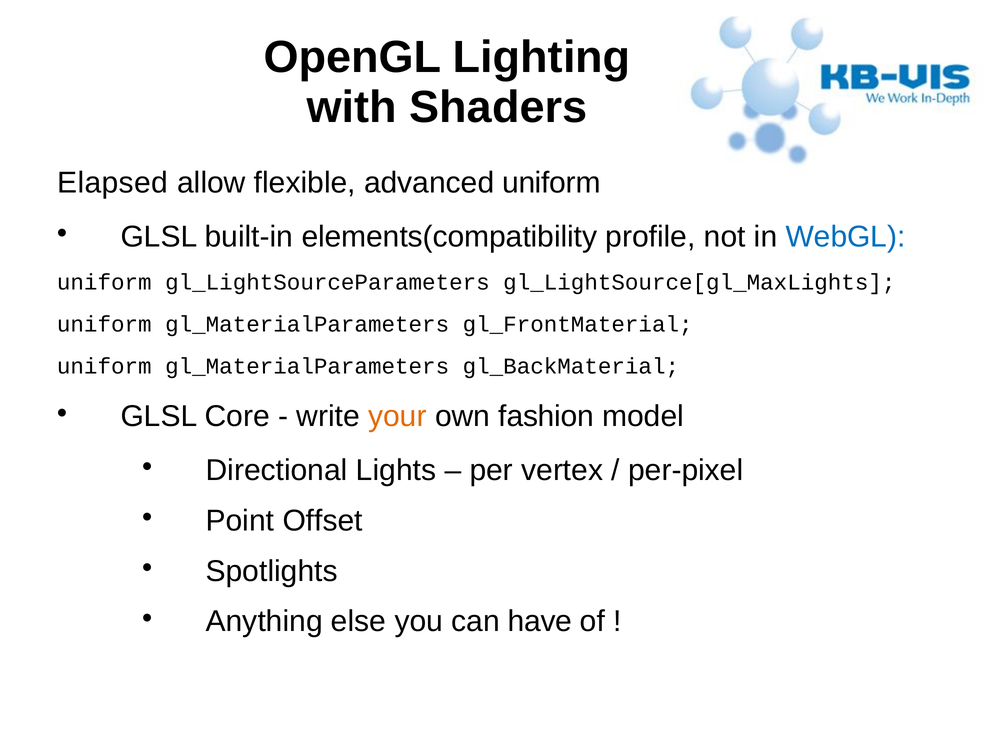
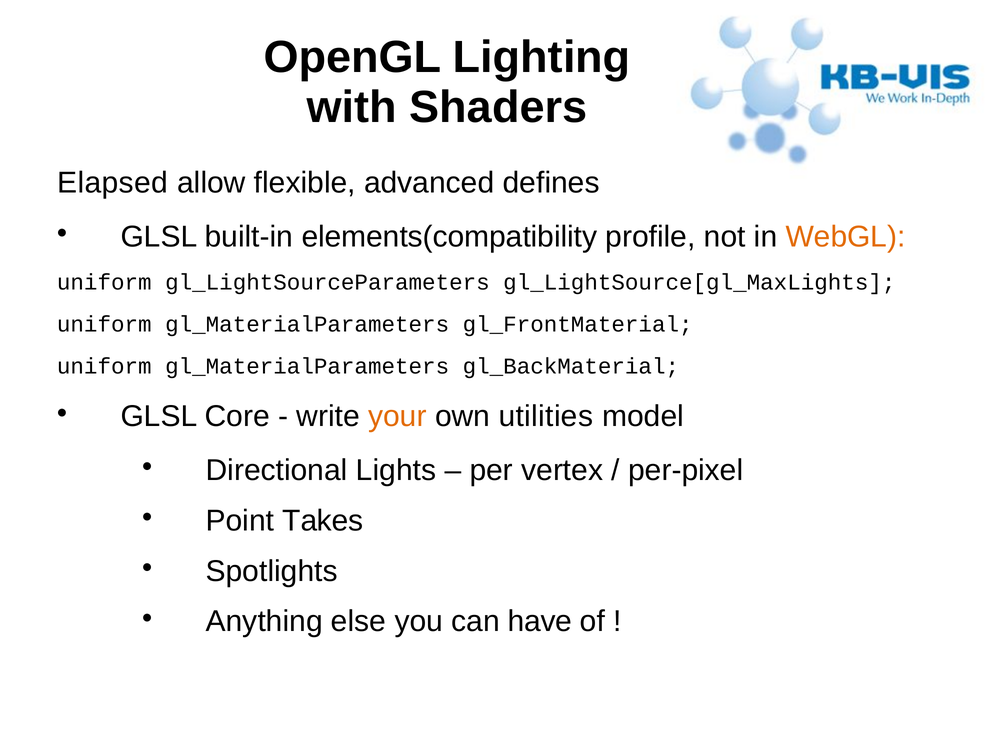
advanced uniform: uniform -> defines (551, 183)
WebGL colour: blue -> orange (845, 236)
fashion: fashion -> utilities (546, 416)
Offset: Offset -> Takes (323, 520)
